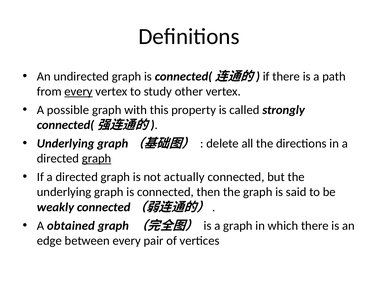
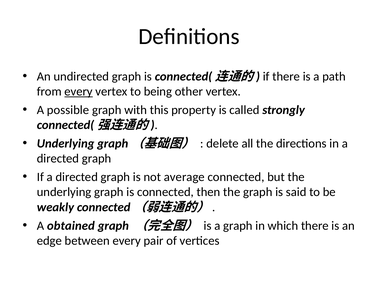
study: study -> being (158, 92)
graph underline: present -> none (97, 159)
actually: actually -> average (184, 177)
